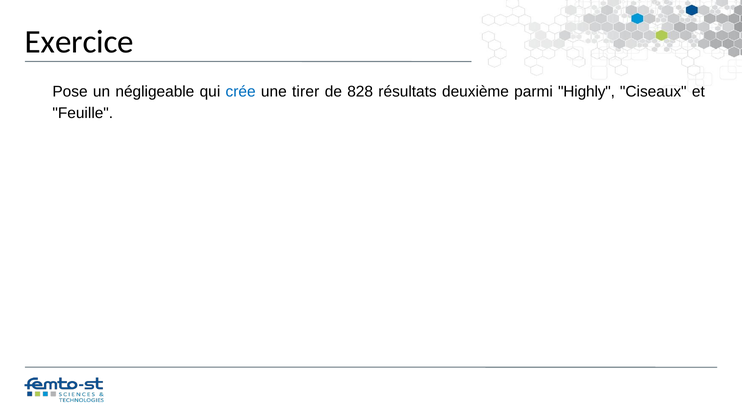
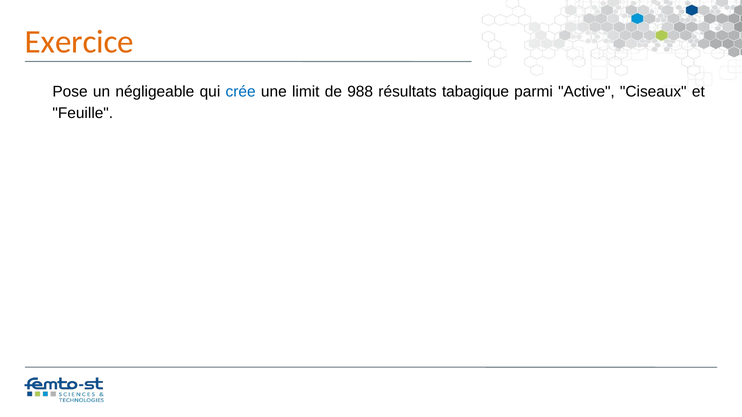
Exercice colour: black -> orange (79, 42)
tirer: tirer -> limit (306, 92)
828: 828 -> 988 (360, 92)
deuxième: deuxième -> tabagique (476, 92)
Highly: Highly -> Active (586, 92)
